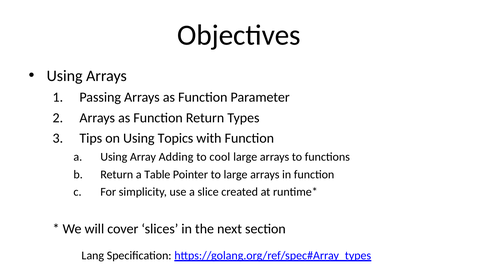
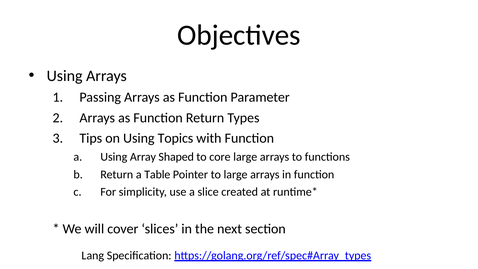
Adding: Adding -> Shaped (176, 157)
cool: cool -> core (220, 157)
